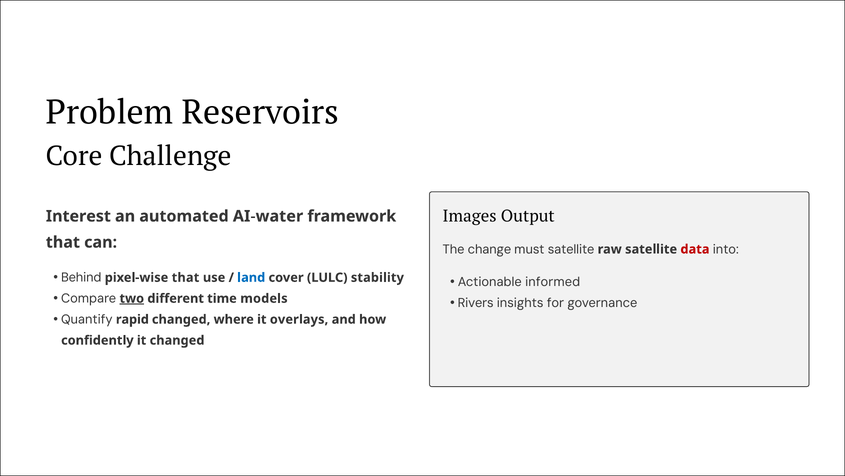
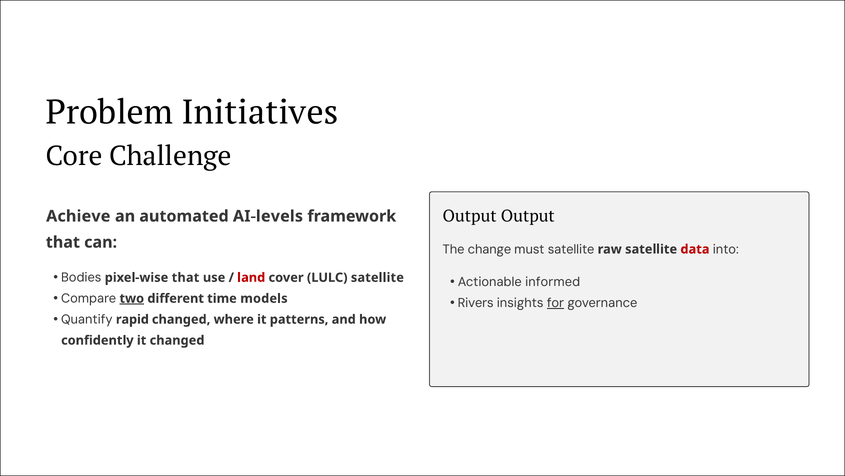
Reservoirs: Reservoirs -> Initiatives (260, 112)
Images: Images -> Output (470, 216)
Interest: Interest -> Achieve (78, 216)
AI-water: AI-water -> AI-levels (268, 216)
Behind: Behind -> Bodies (81, 277)
land colour: blue -> red (251, 277)
LULC stability: stability -> satellite (377, 277)
for underline: none -> present (555, 303)
overlays: overlays -> patterns (299, 319)
